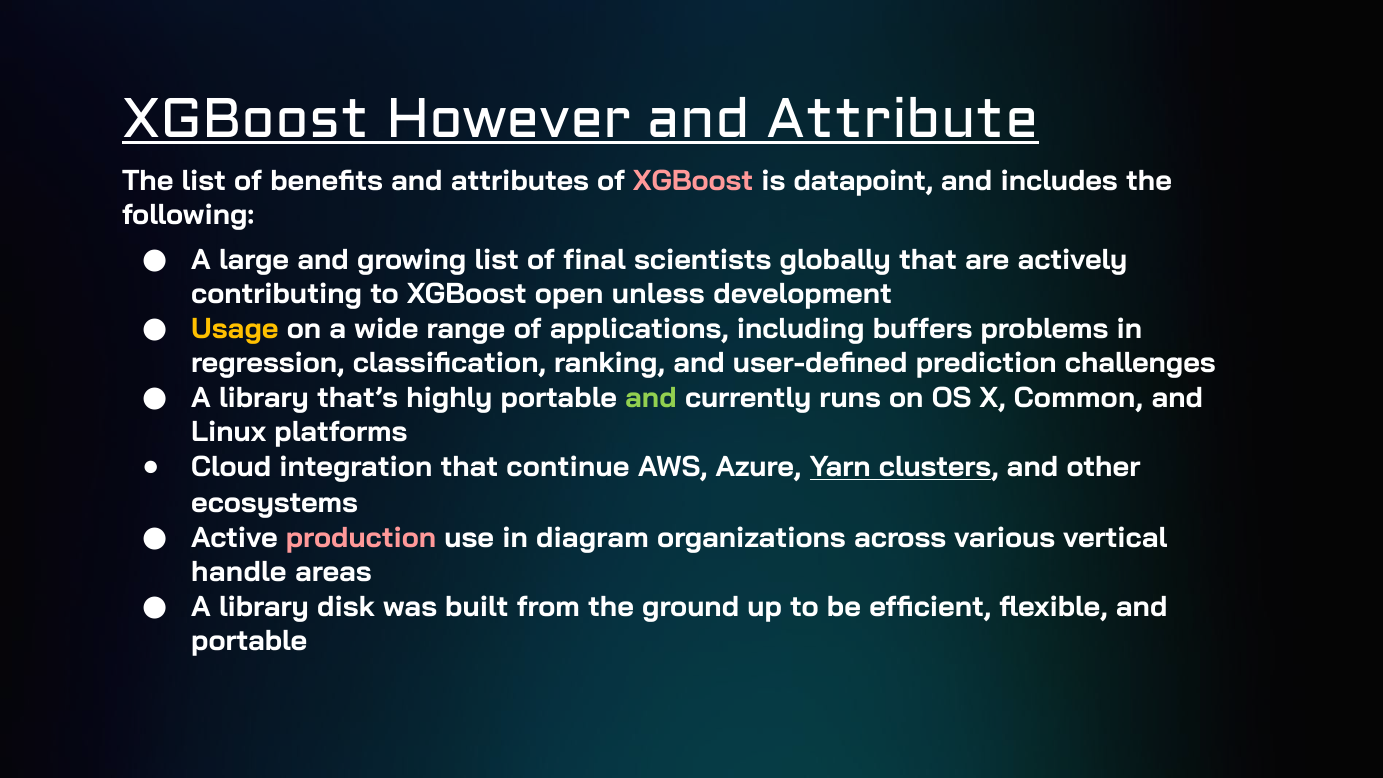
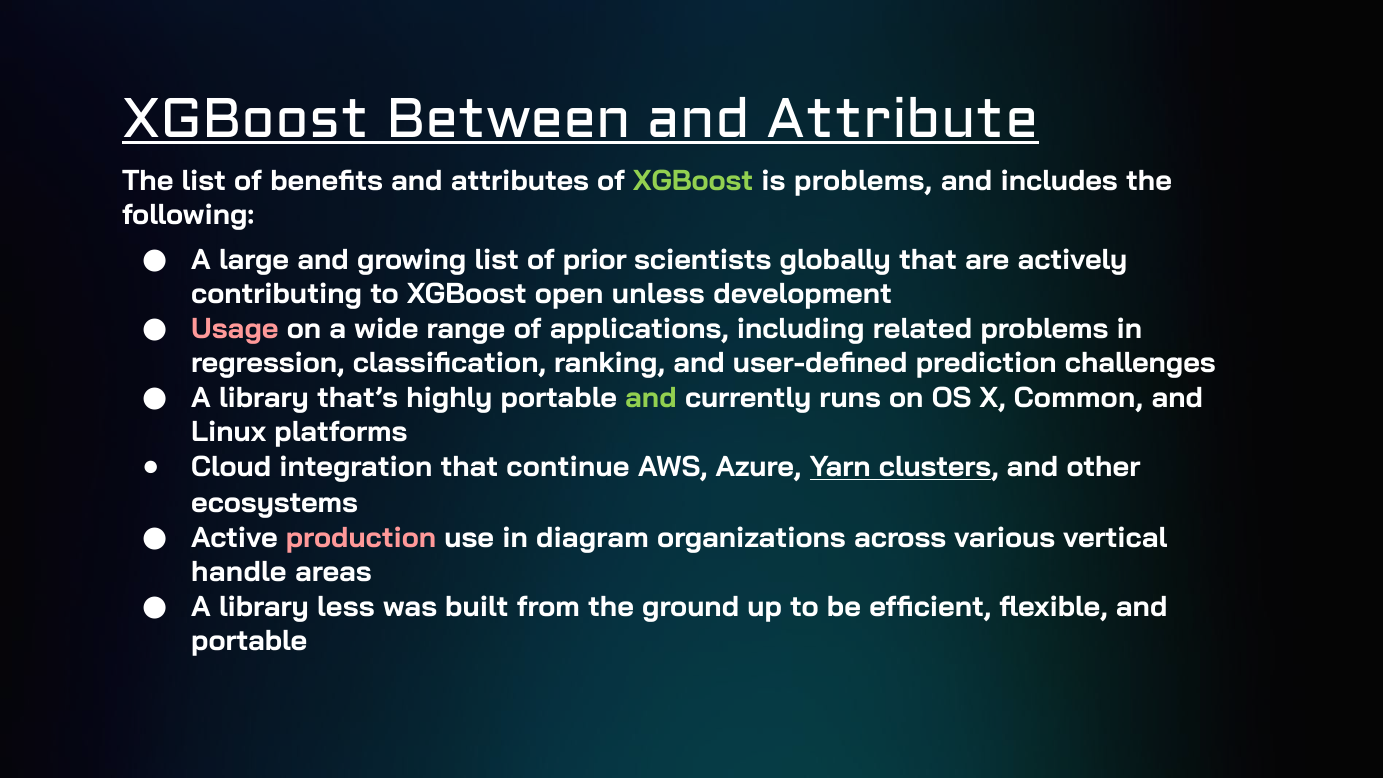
However: However -> Between (509, 119)
XGBoost colour: pink -> light green (693, 181)
is datapoint: datapoint -> problems (863, 181)
final: final -> prior (595, 260)
Usage colour: yellow -> pink (235, 329)
buffers: buffers -> related (923, 329)
disk: disk -> less (346, 607)
